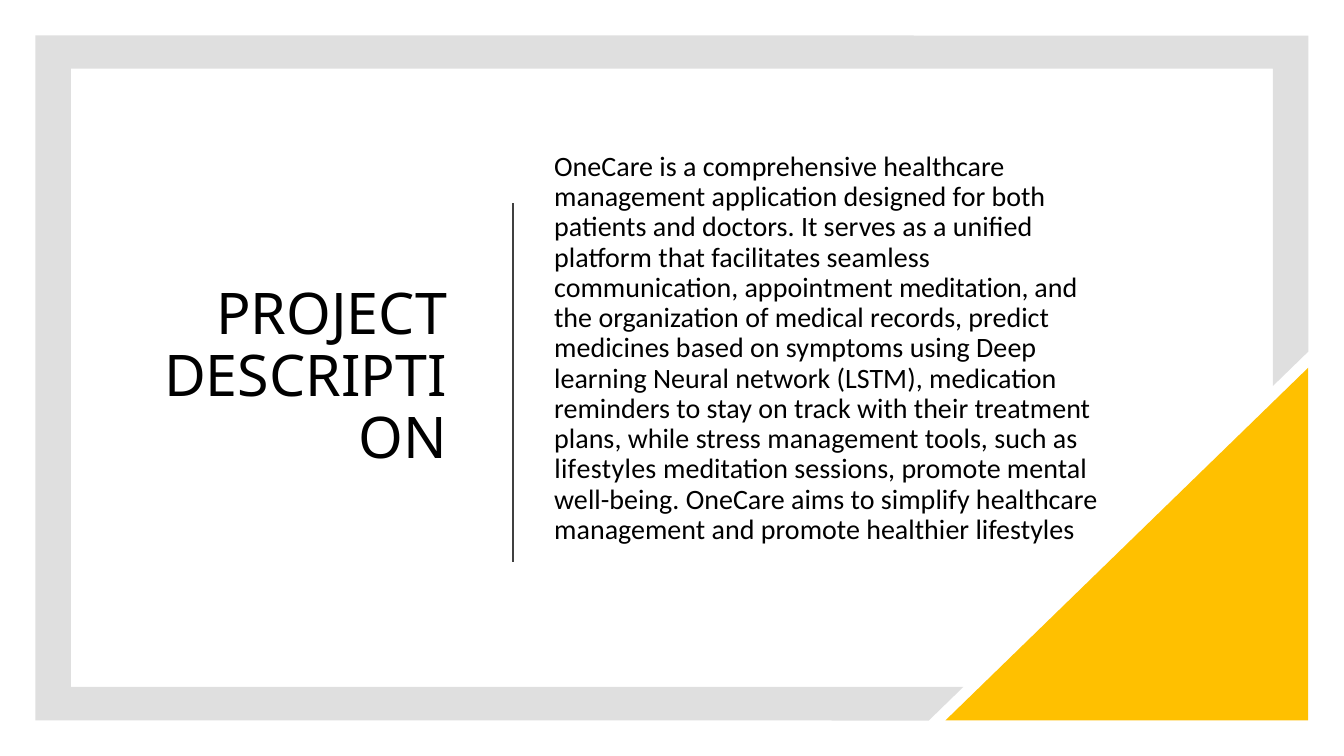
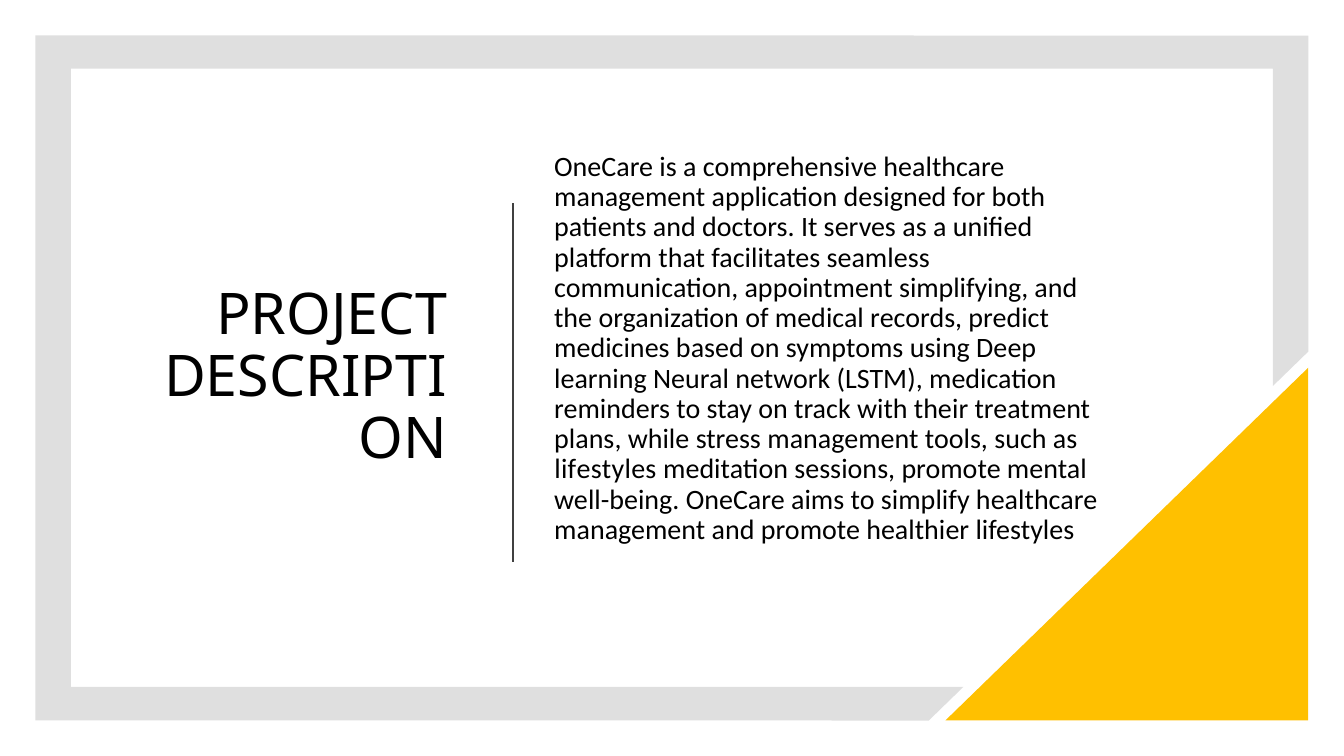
appointment meditation: meditation -> simplifying (964, 288)
